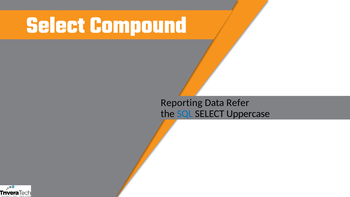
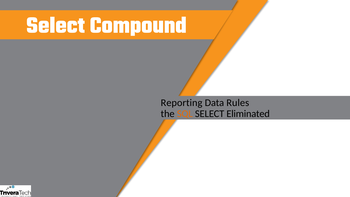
Refer: Refer -> Rules (238, 103)
SQL colour: blue -> orange (185, 114)
Uppercase: Uppercase -> Eliminated (248, 114)
